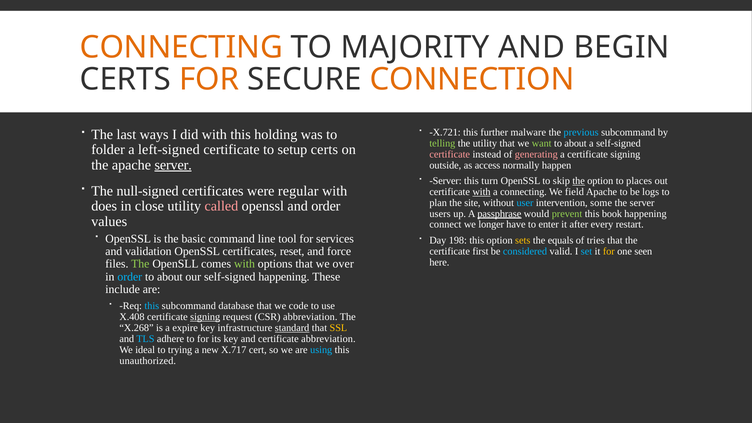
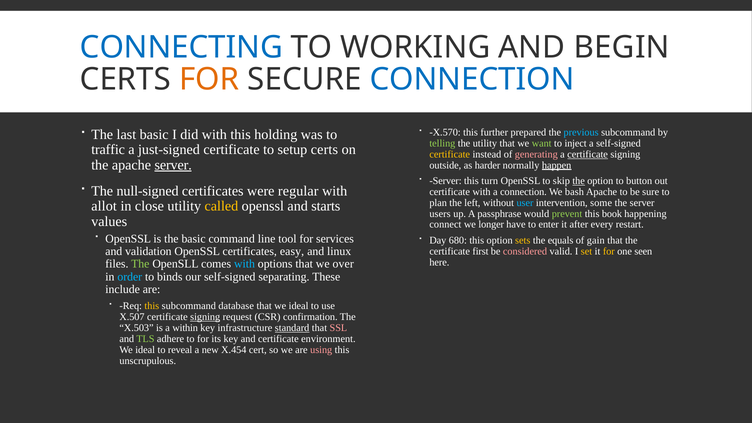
CONNECTING colour: orange -> blue (181, 47)
MAJORITY: MAJORITY -> WORKING (415, 47)
CONNECTION colour: orange -> blue (472, 79)
X.721: X.721 -> X.570 (445, 132)
malware: malware -> prepared (528, 132)
last ways: ways -> basic (154, 134)
about: about -> inject (576, 143)
folder: folder -> traffic (108, 150)
left-signed: left-signed -> just-signed (169, 150)
certificate colour: pink -> yellow (450, 154)
certificate underline: none -> present (588, 154)
access: access -> harder (488, 165)
happen underline: none -> present (557, 165)
places: places -> button (639, 181)
with underline: present -> none (482, 192)
a connecting: connecting -> connection (523, 192)
field: field -> bash (574, 192)
logs: logs -> sure (651, 192)
site: site -> left (472, 203)
does: does -> allot (104, 206)
called colour: pink -> yellow (221, 206)
and order: order -> starts (326, 206)
passphrase underline: present -> none (499, 214)
198: 198 -> 680 (458, 240)
tries: tries -> gain (596, 240)
reset: reset -> easy (292, 251)
force: force -> linux (339, 251)
considered colour: light blue -> pink (525, 251)
set colour: light blue -> yellow (587, 251)
with colour: light green -> light blue (245, 264)
about: about -> binds (170, 277)
self-signed happening: happening -> separating (284, 277)
this colour: light blue -> yellow (152, 306)
that we code: code -> ideal (299, 306)
X.408: X.408 -> X.507 (132, 317)
CSR abbreviation: abbreviation -> confirmation (310, 317)
X.268: X.268 -> X.503 (136, 328)
expire: expire -> within (185, 328)
SSL colour: yellow -> pink (338, 328)
TLS colour: light blue -> light green (145, 339)
certificate abbreviation: abbreviation -> environment (328, 339)
trying: trying -> reveal (180, 350)
X.717: X.717 -> X.454 (234, 350)
using colour: light blue -> pink (321, 350)
unauthorized: unauthorized -> unscrupulous (148, 361)
